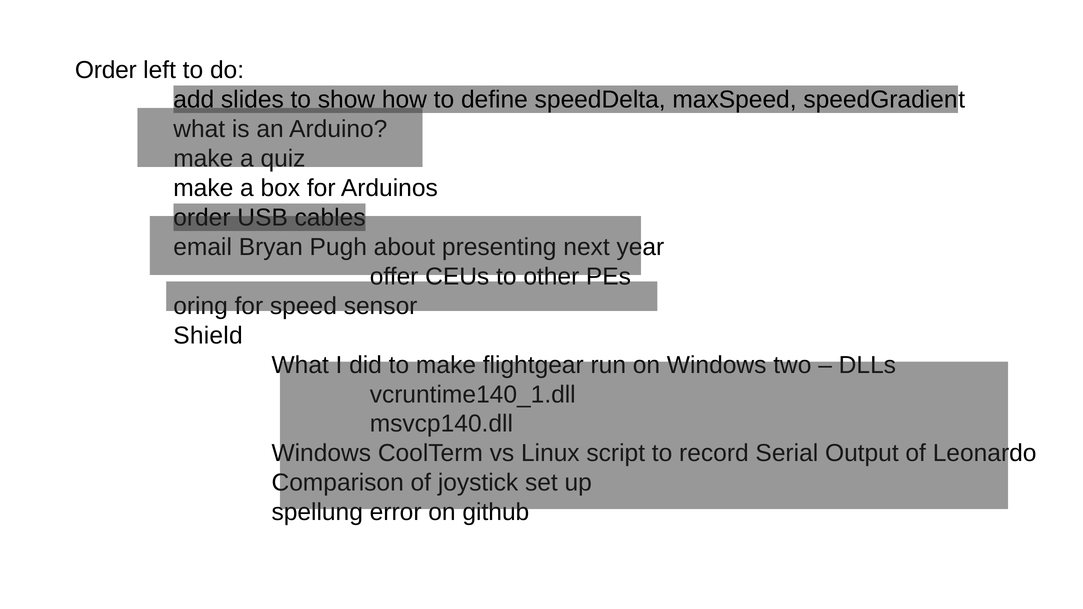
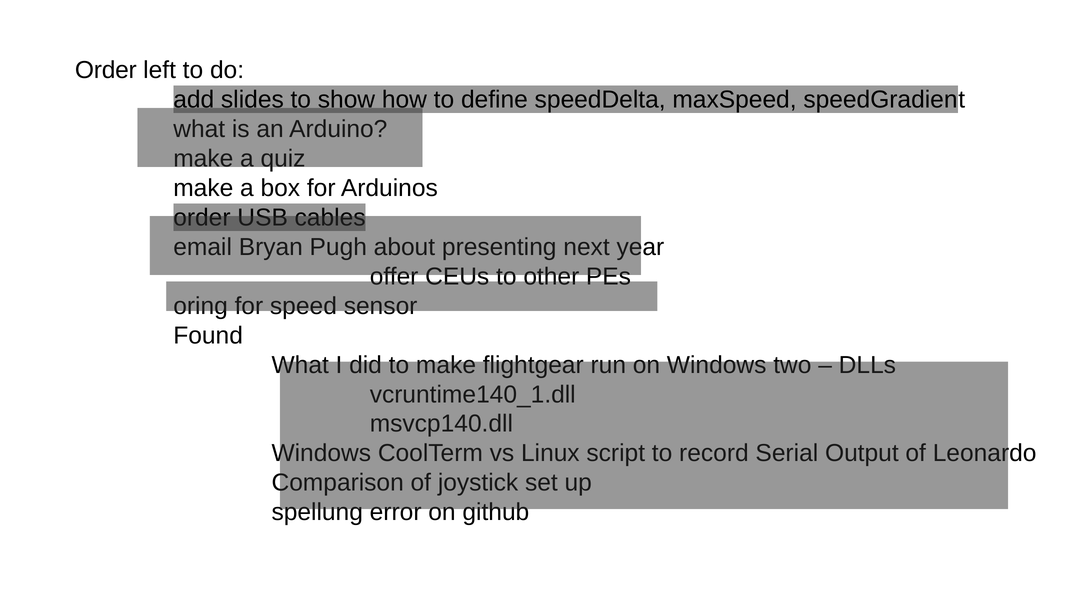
Shield: Shield -> Found (208, 336)
